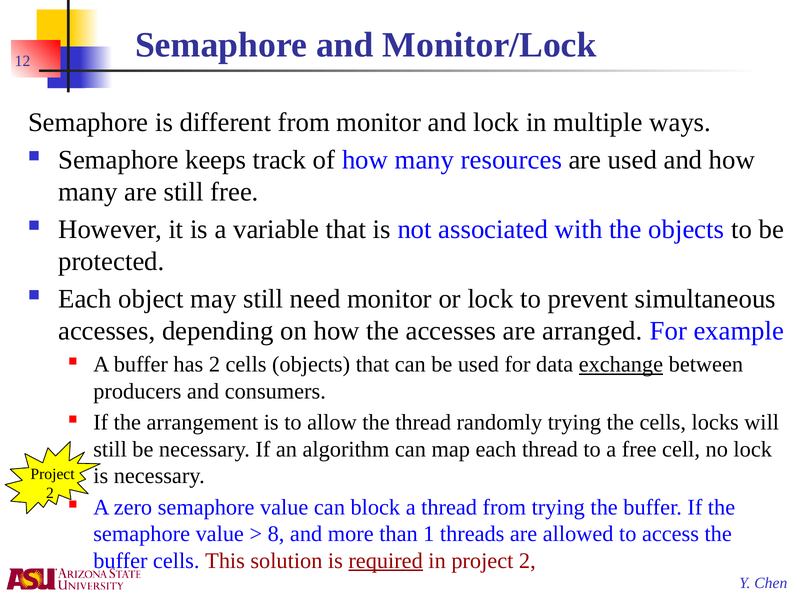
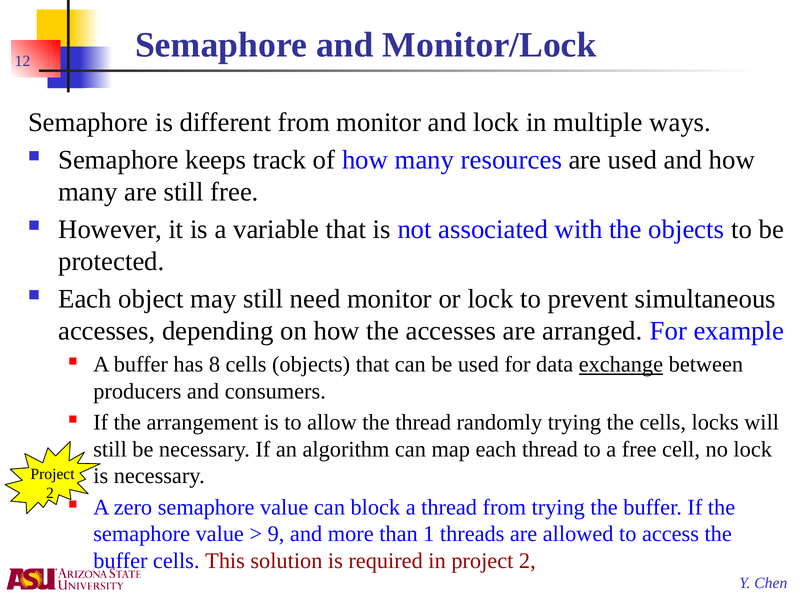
has 2: 2 -> 8 (214, 365)
8: 8 -> 9 (276, 534)
required underline: present -> none (386, 561)
